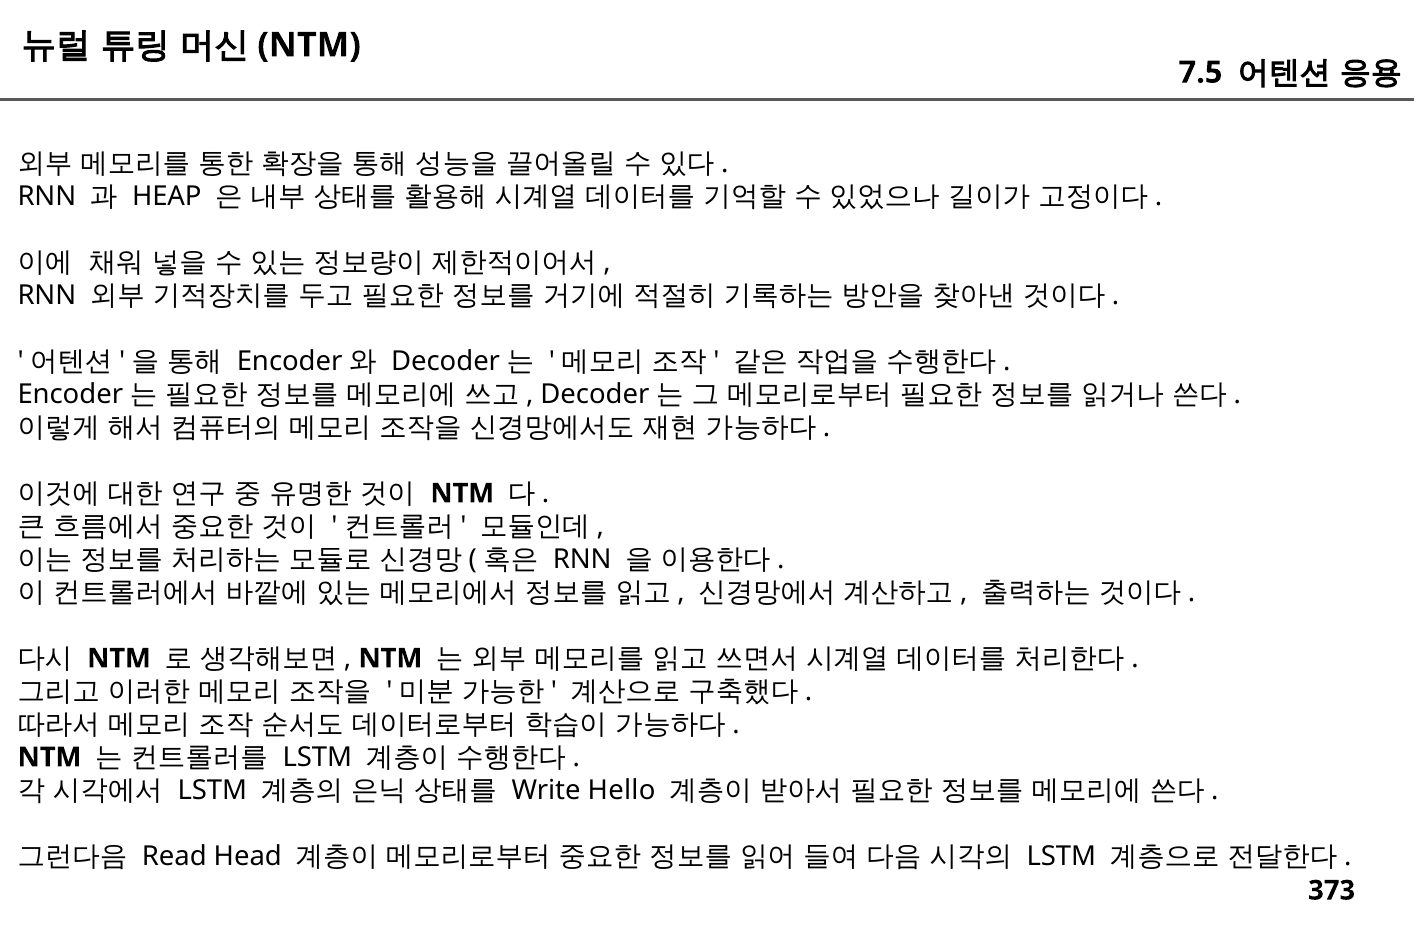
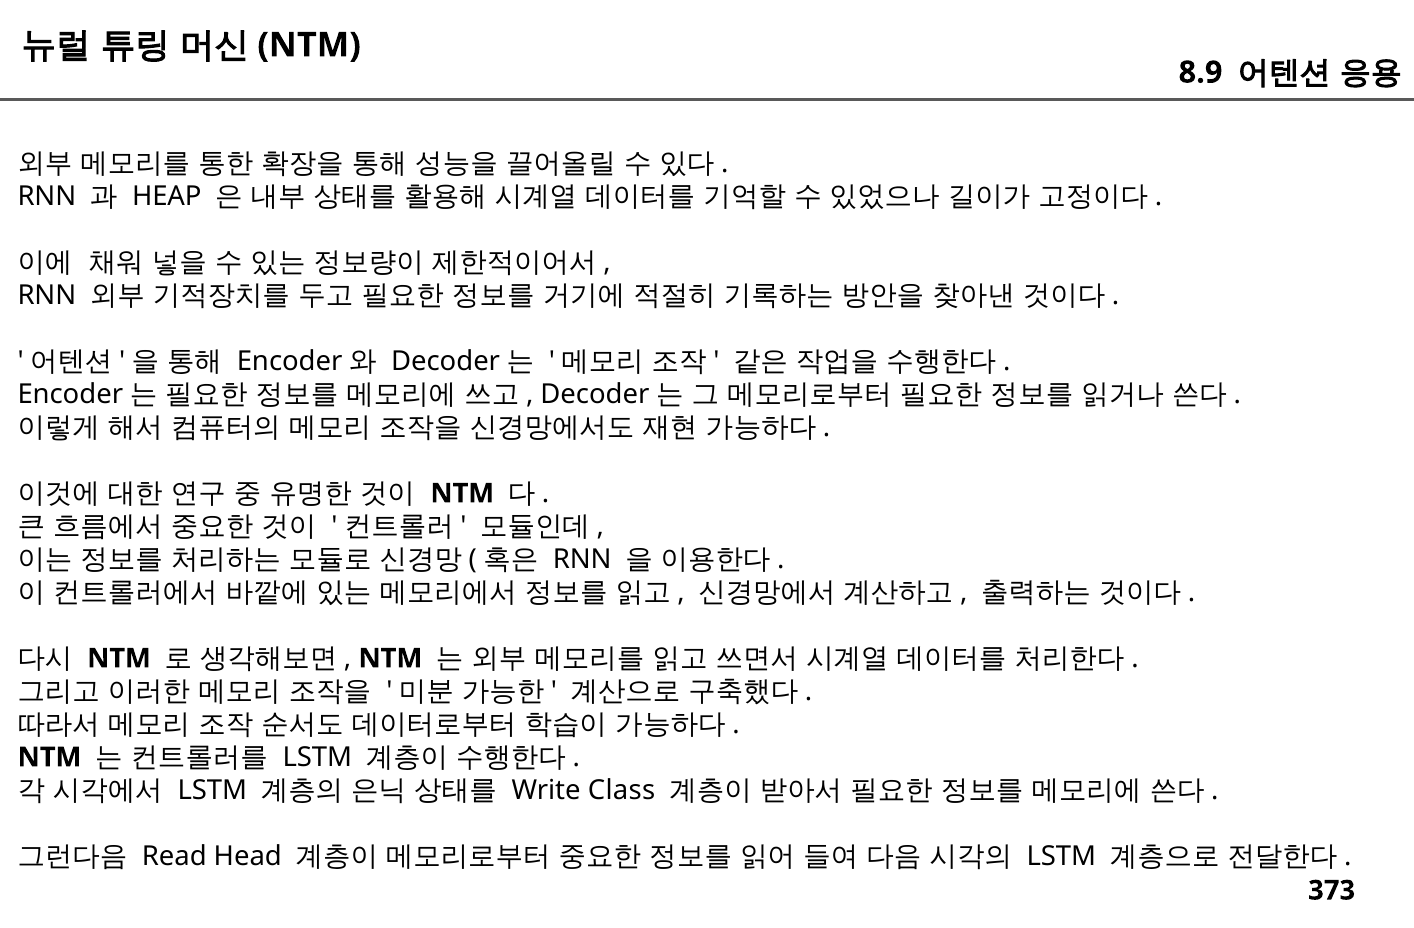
7.5: 7.5 -> 8.9 (1201, 72)
Hello: Hello -> Class (622, 791)
